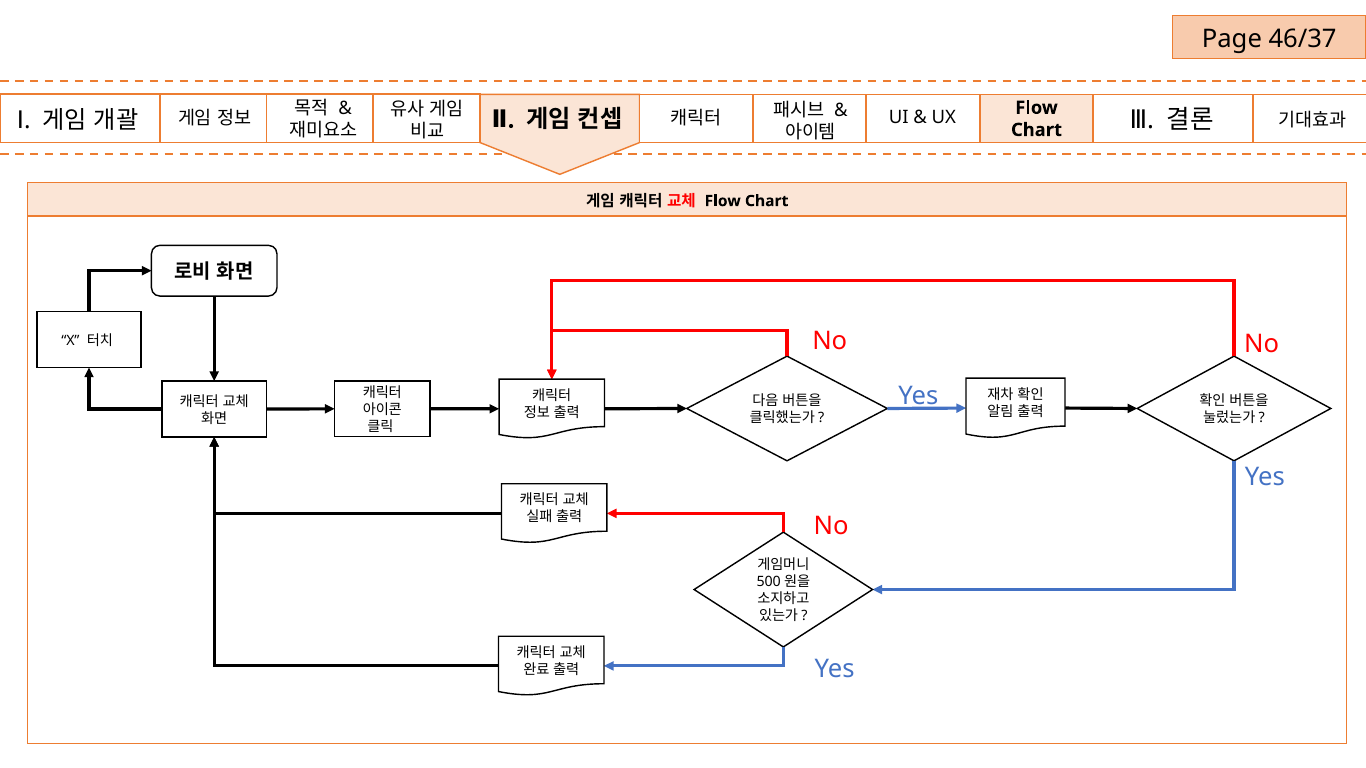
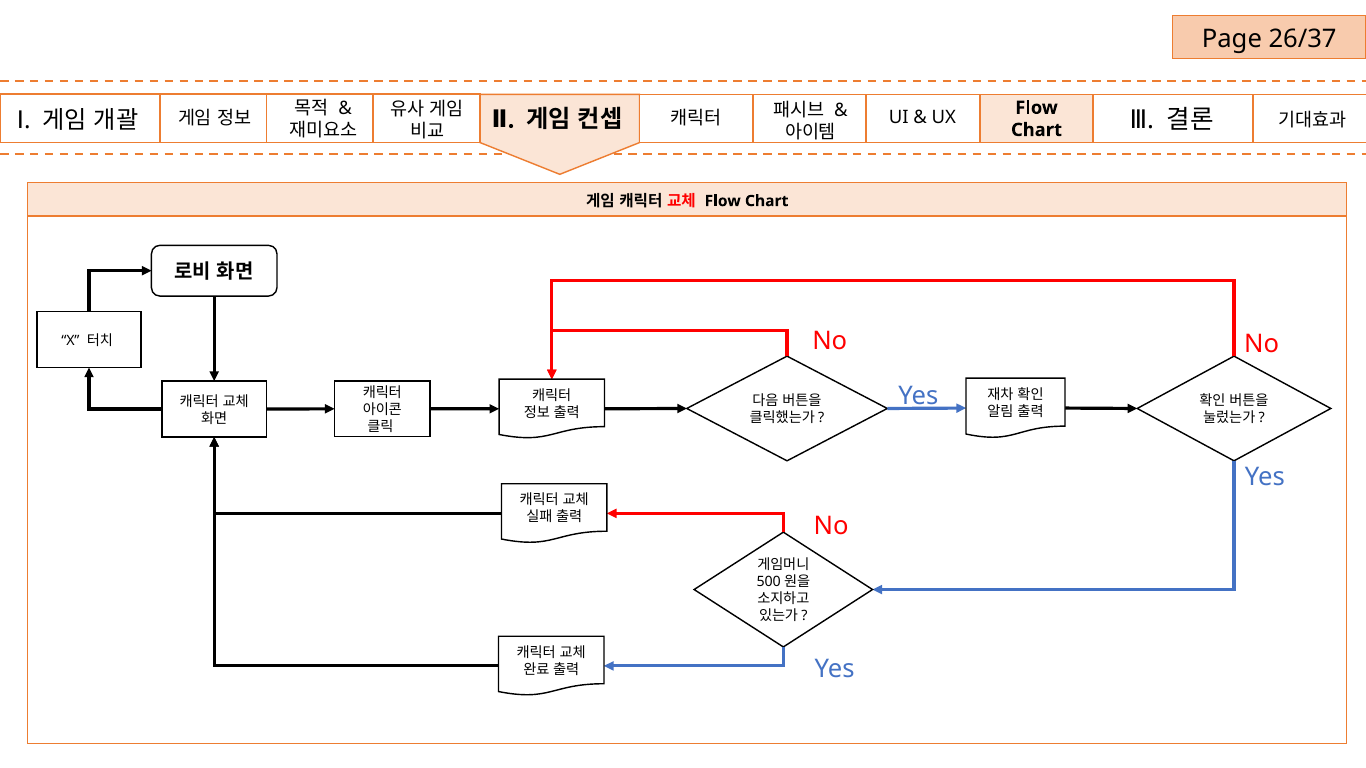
46/37: 46/37 -> 26/37 (1303, 39)
